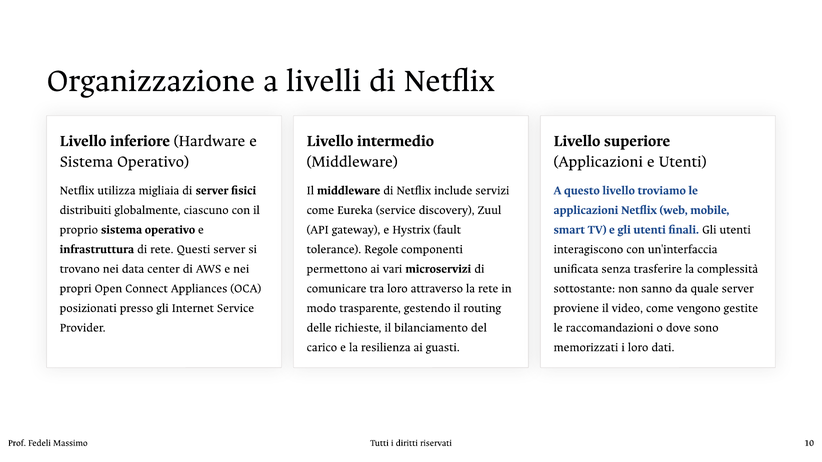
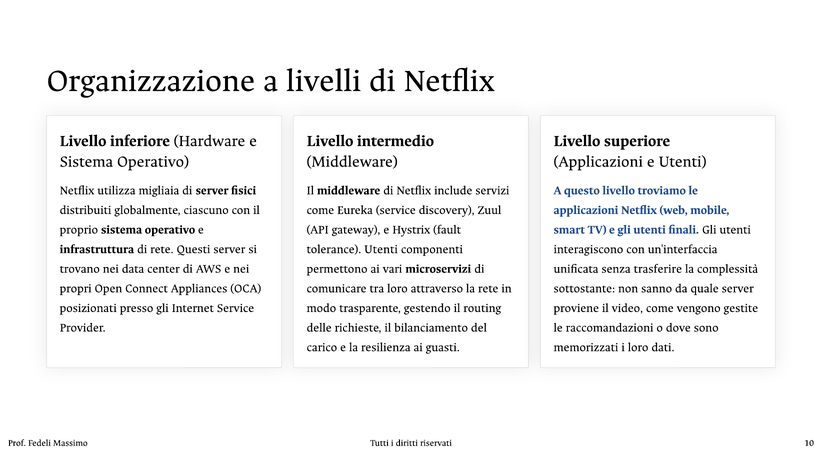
tolerance Regole: Regole -> Utenti (381, 249)
